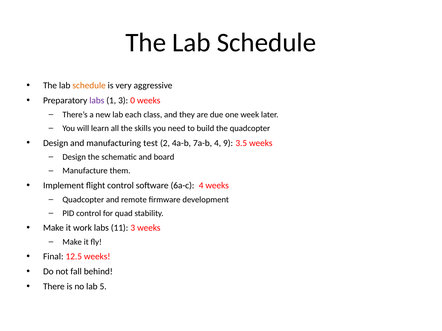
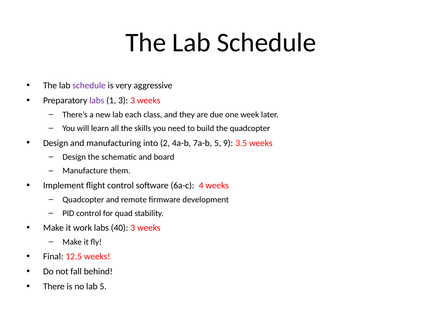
schedule colour: orange -> purple (89, 86)
3 0: 0 -> 3 (133, 101)
test: test -> into (151, 143)
7a-b 4: 4 -> 5 (218, 143)
11: 11 -> 40 (120, 228)
